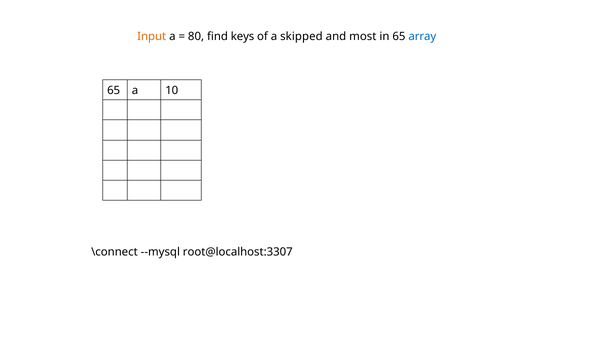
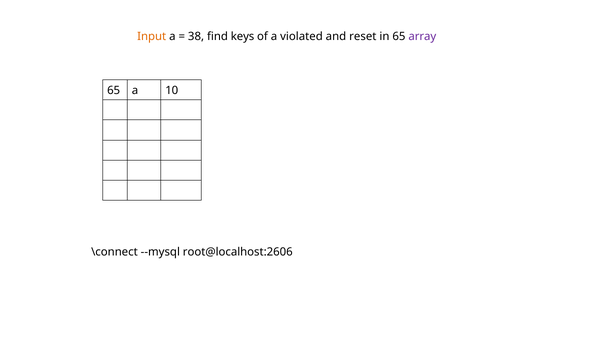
80: 80 -> 38 (196, 36)
skipped: skipped -> violated (301, 36)
most: most -> reset (363, 36)
array colour: blue -> purple (422, 36)
root@localhost:3307: root@localhost:3307 -> root@localhost:2606 (238, 252)
